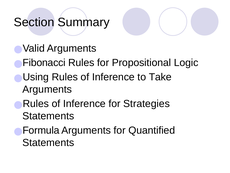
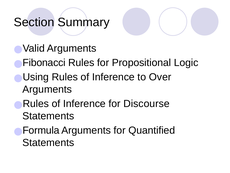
Take: Take -> Over (160, 77)
Strategies: Strategies -> Discourse (147, 103)
